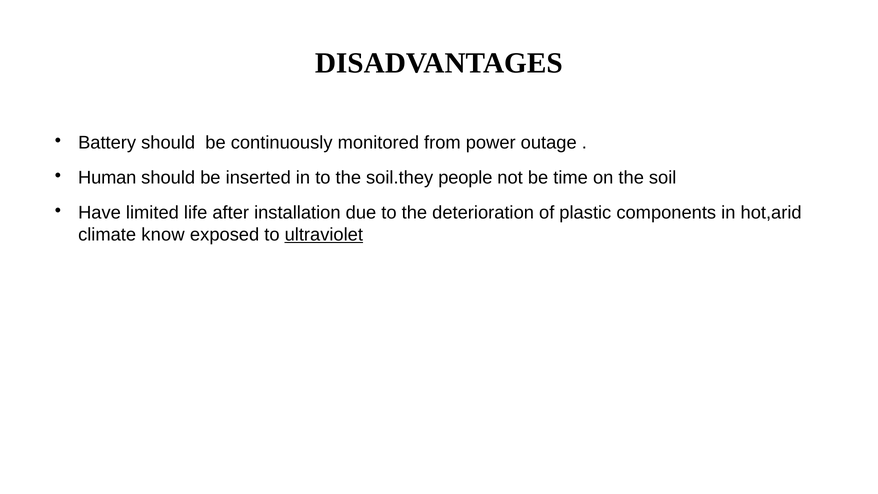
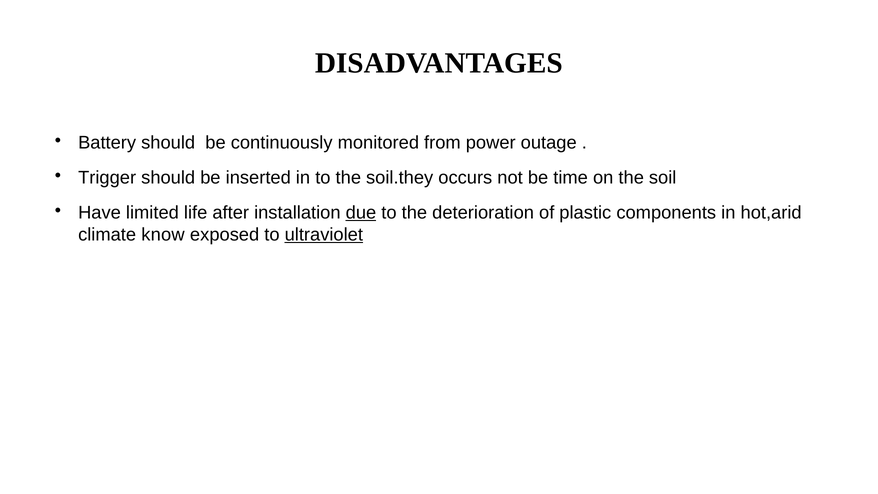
Human: Human -> Trigger (107, 178)
people: people -> occurs (465, 178)
due underline: none -> present (361, 213)
